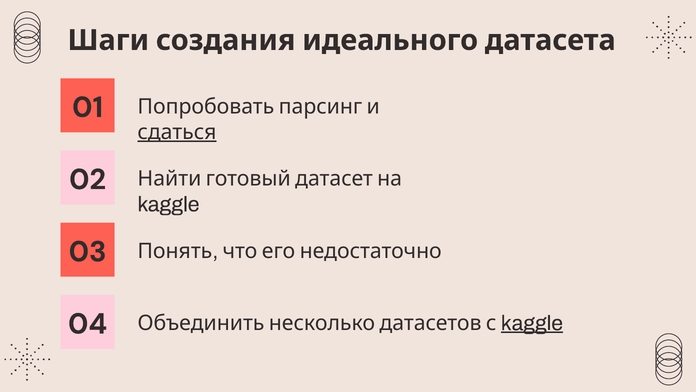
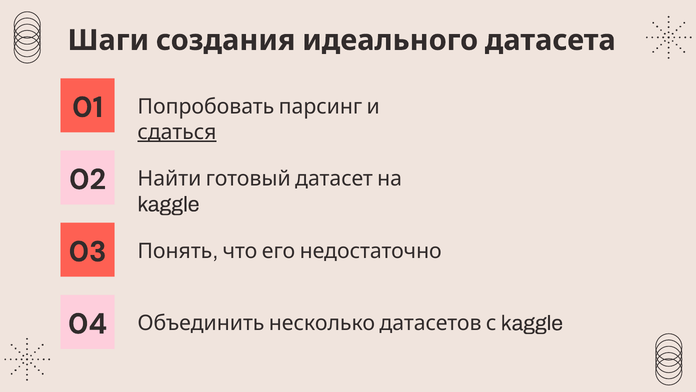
kaggle underline: present -> none (532, 323)
